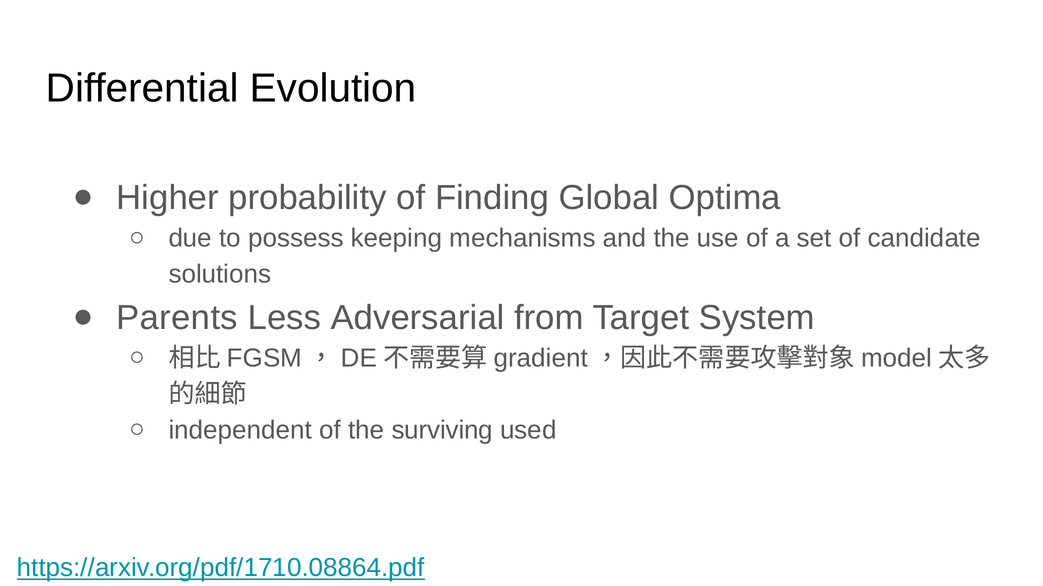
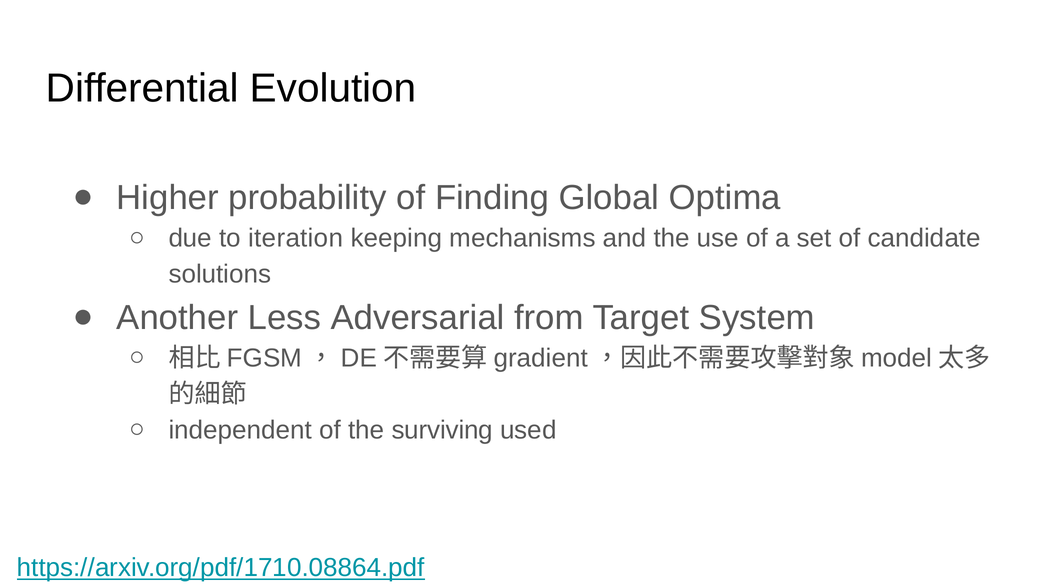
possess: possess -> iteration (296, 239)
Parents: Parents -> Another (177, 318)
